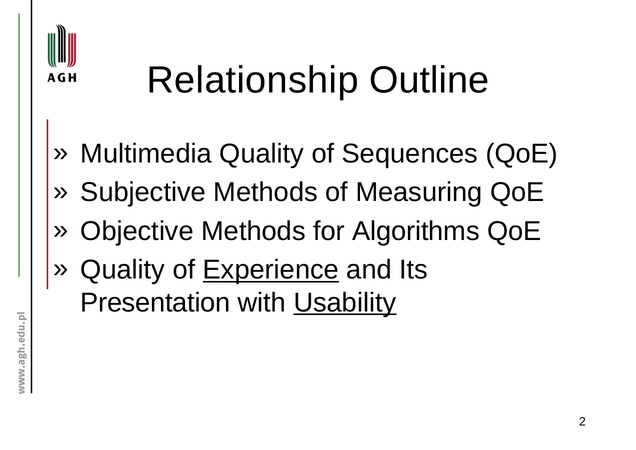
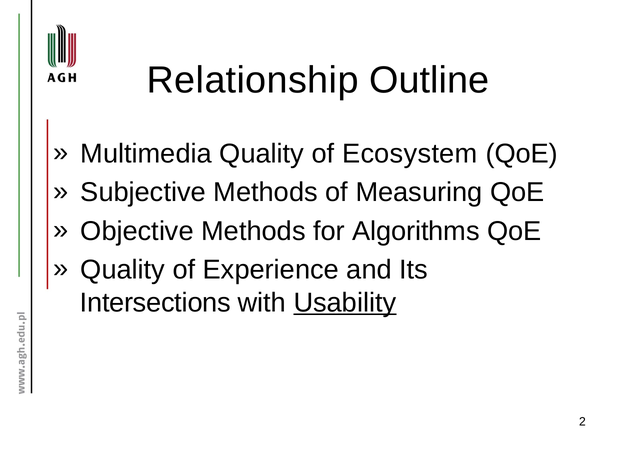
Sequences: Sequences -> Ecosystem (410, 154)
Experience underline: present -> none (271, 270)
Presentation: Presentation -> Intersections (155, 303)
